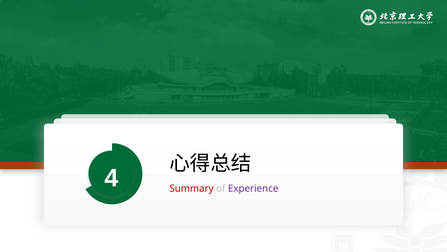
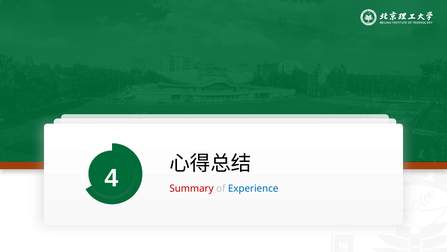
Experience colour: purple -> blue (253, 188)
